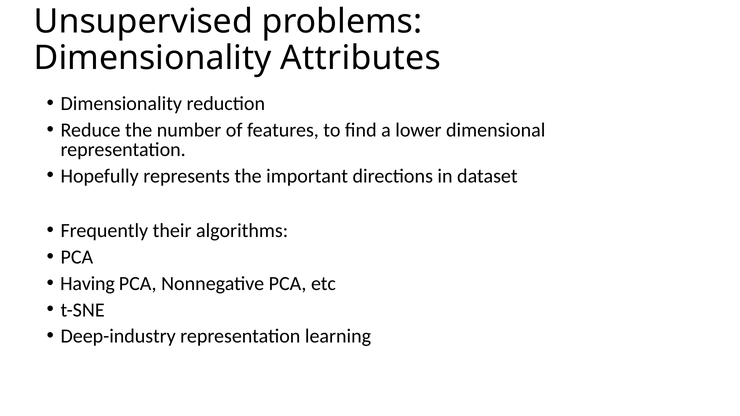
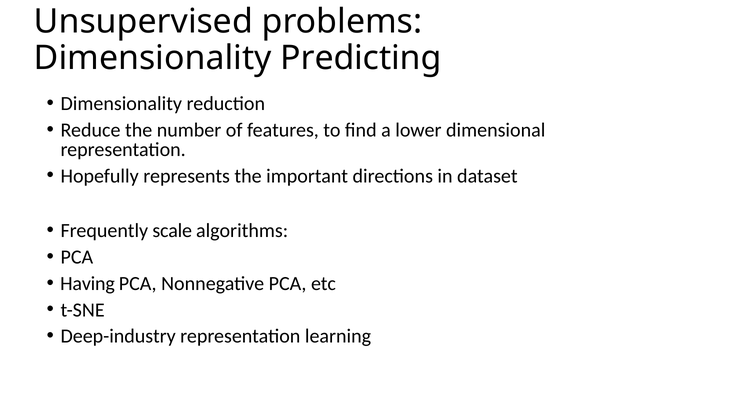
Attributes: Attributes -> Predicting (361, 58)
their: their -> scale (172, 231)
